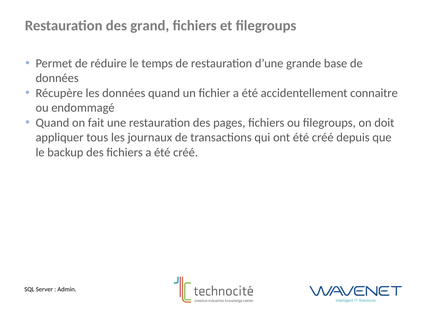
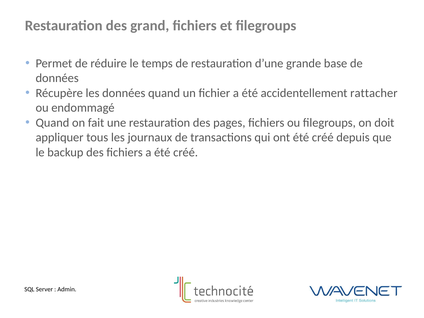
connaitre: connaitre -> rattacher (374, 93)
